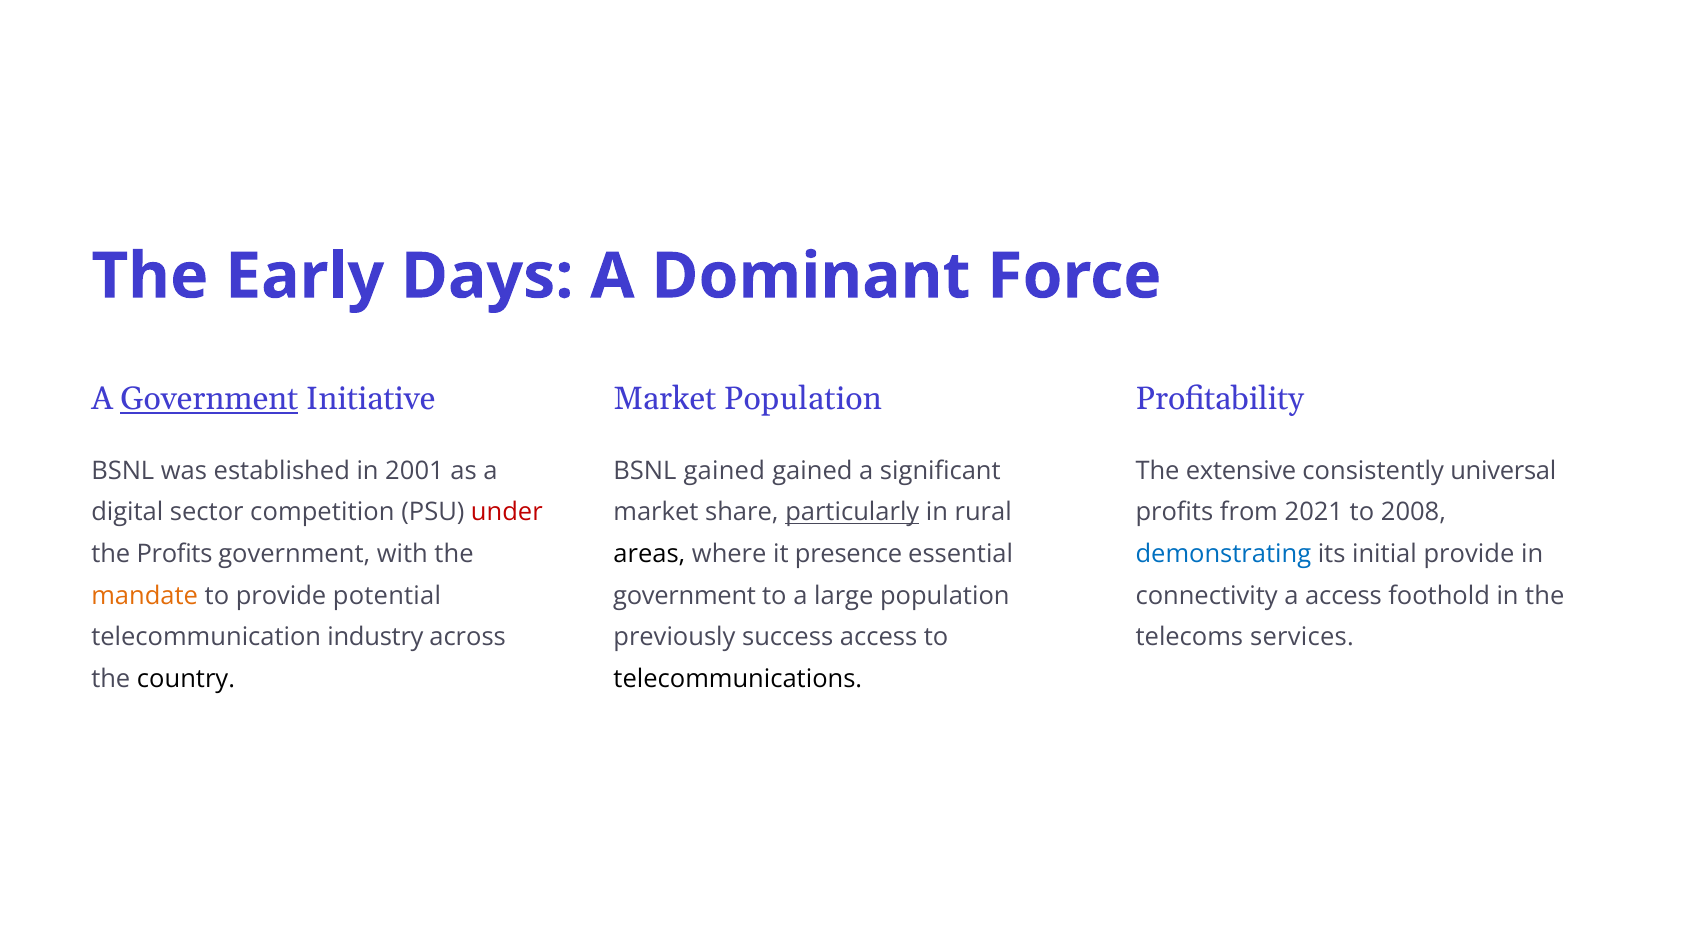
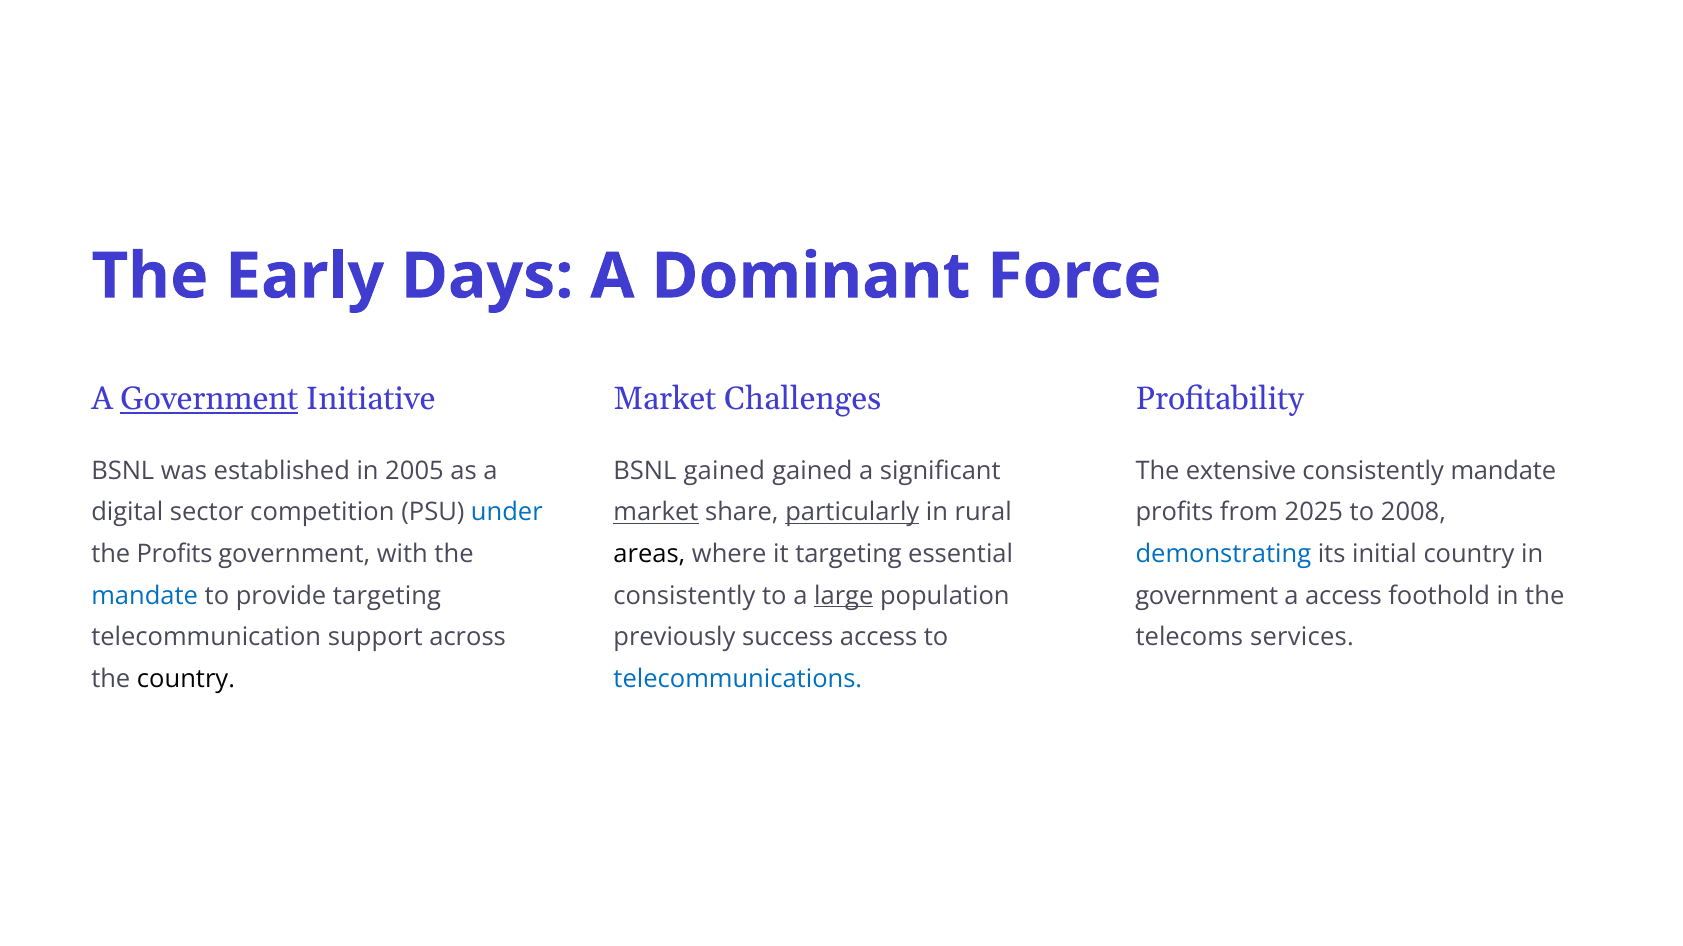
Market Population: Population -> Challenges (803, 399)
2001: 2001 -> 2005 (415, 471)
consistently universal: universal -> mandate (1503, 471)
under colour: red -> blue (507, 513)
market underline: none -> present (656, 513)
2021: 2021 -> 2025 (1314, 513)
it presence: presence -> targeting (849, 554)
initial provide: provide -> country (1469, 554)
mandate colour: orange -> blue (145, 596)
provide potential: potential -> targeting (387, 596)
government: government -> consistently (684, 596)
large underline: none -> present (844, 596)
connectivity: connectivity -> government (1207, 596)
industry: industry -> support (375, 638)
telecommunications colour: black -> blue (738, 679)
